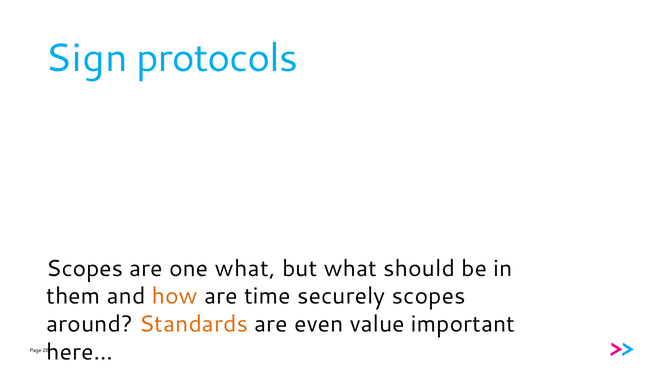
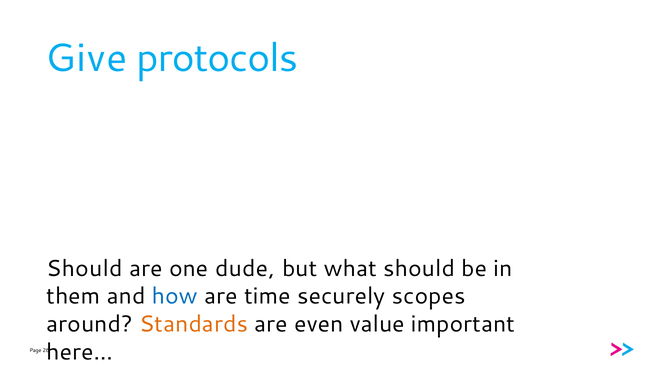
Sign: Sign -> Give (86, 58)
Scopes: Scopes -> Should (85, 269)
one what: what -> dude (245, 269)
how colour: orange -> blue (175, 296)
